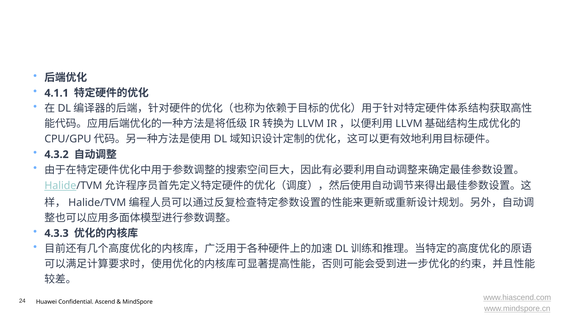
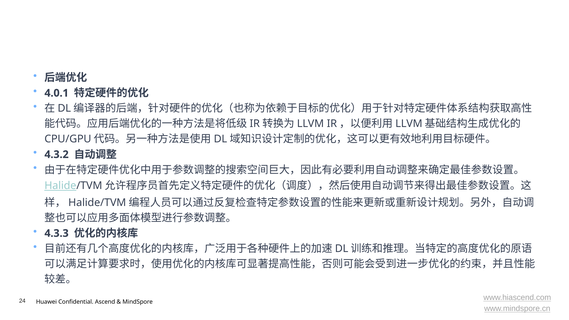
4.1.1: 4.1.1 -> 4.0.1 (57, 93)
